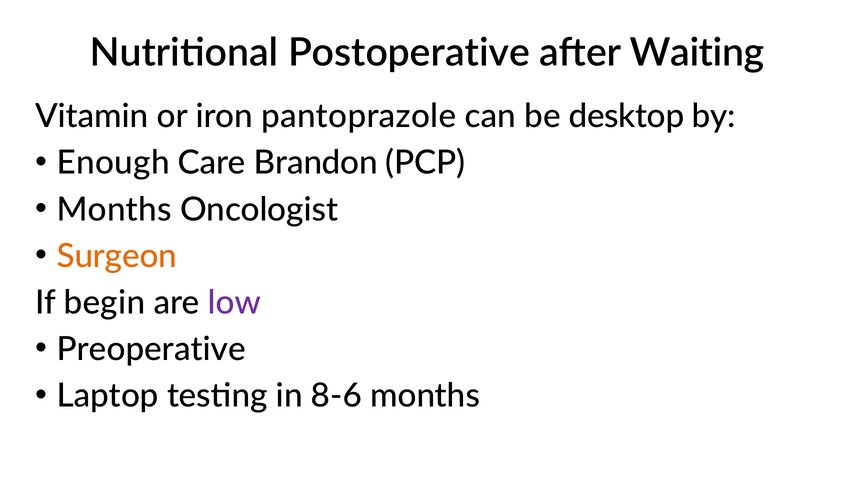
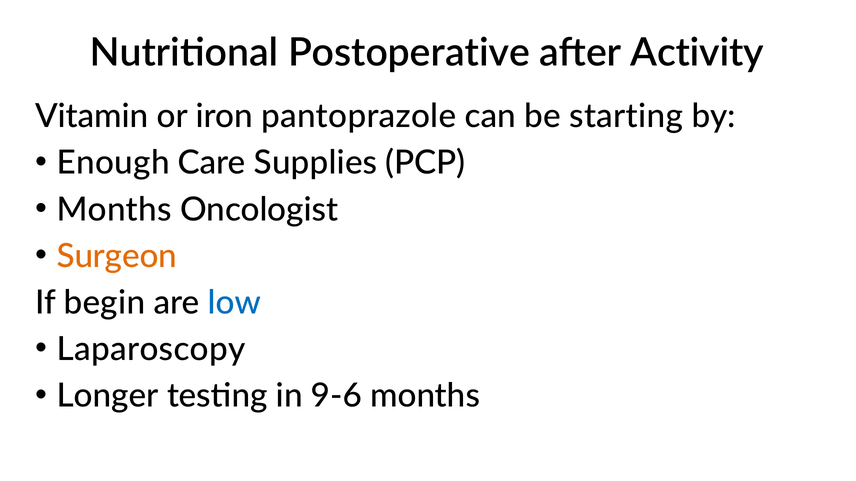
Waiting: Waiting -> Activity (697, 53)
desktop: desktop -> starting (626, 117)
Brandon: Brandon -> Supplies (316, 163)
low colour: purple -> blue (234, 303)
Preoperative: Preoperative -> Laparoscopy (151, 350)
Laptop: Laptop -> Longer (108, 396)
8-6: 8-6 -> 9-6 (336, 396)
